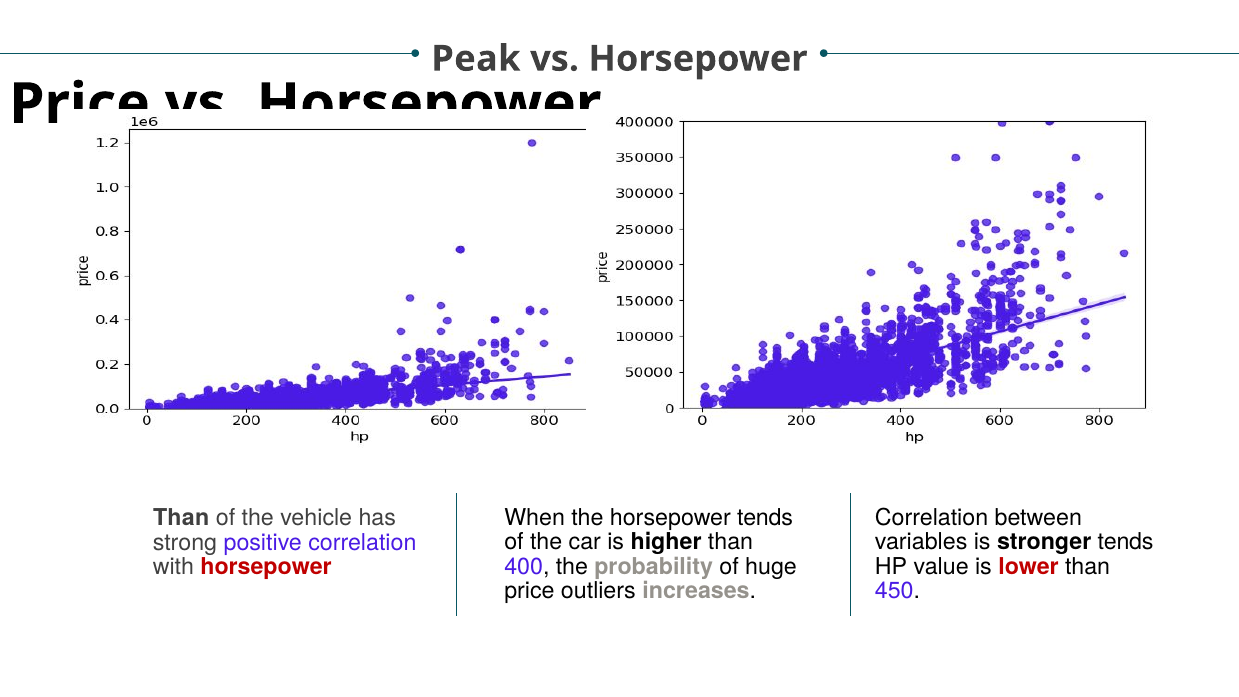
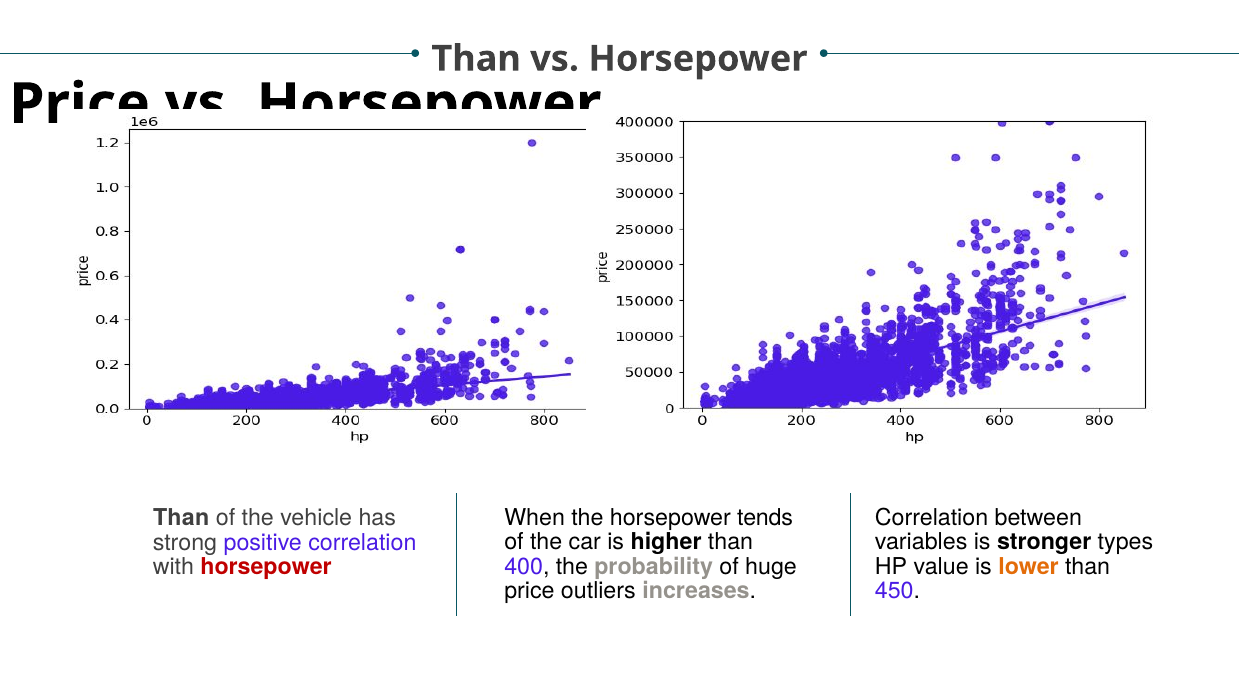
Peak: Peak -> Than (476, 59)
stronger tends: tends -> types (1125, 542)
lower colour: red -> orange (1029, 566)
